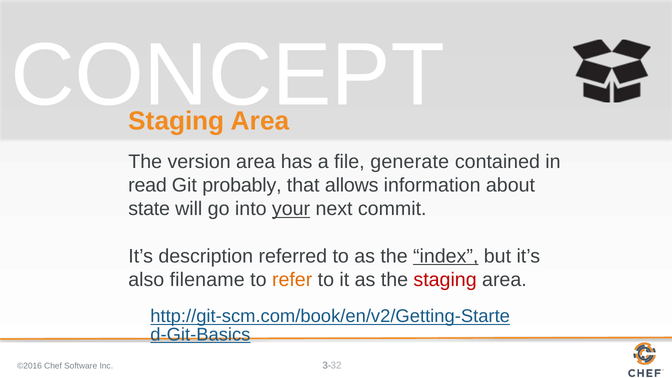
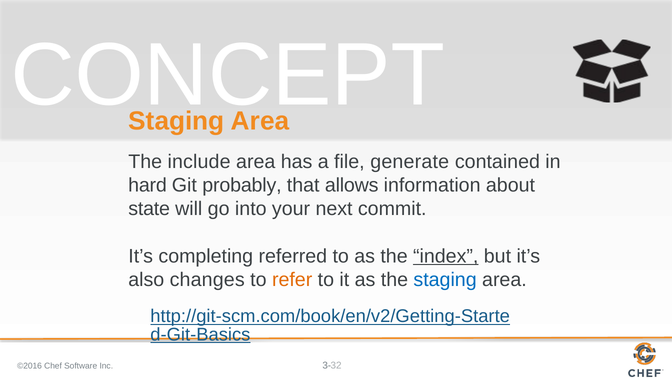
version: version -> include (199, 162)
read: read -> hard (148, 185)
your underline: present -> none (291, 209)
description: description -> completing (206, 256)
filename: filename -> changes (207, 280)
staging colour: red -> blue (445, 280)
